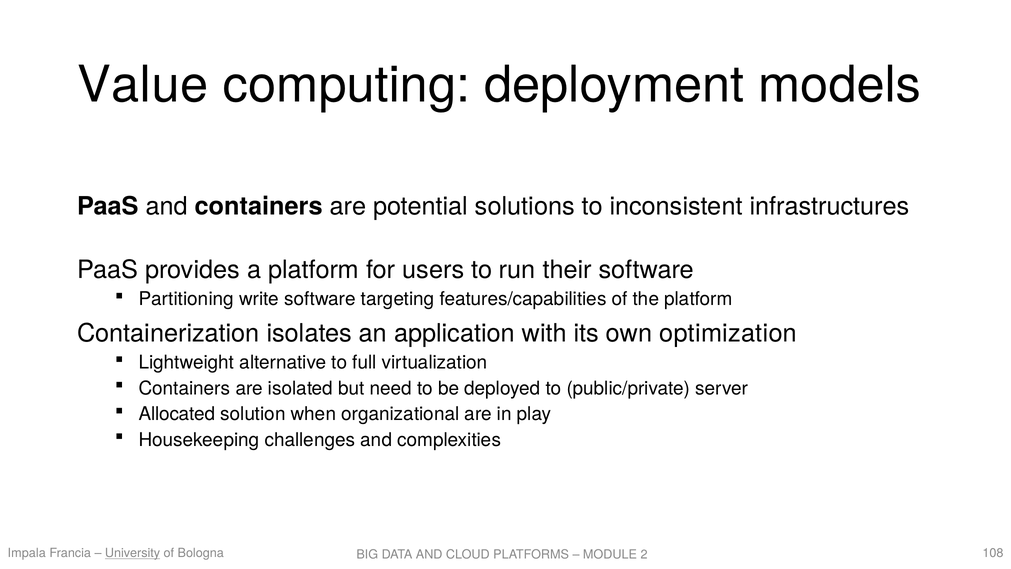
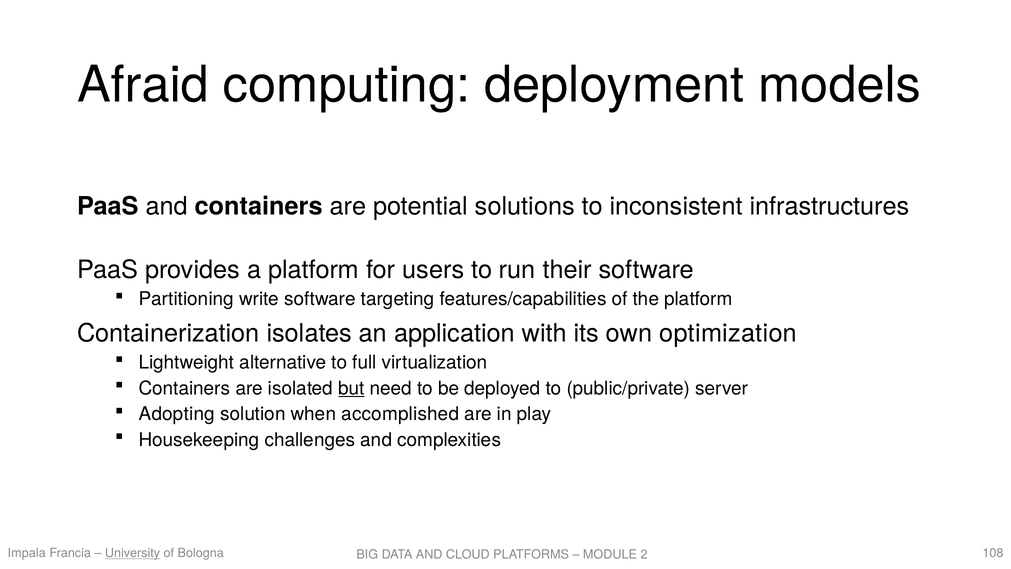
Value: Value -> Afraid (143, 85)
but underline: none -> present (351, 388)
Allocated: Allocated -> Adopting (177, 414)
organizational: organizational -> accomplished (400, 414)
